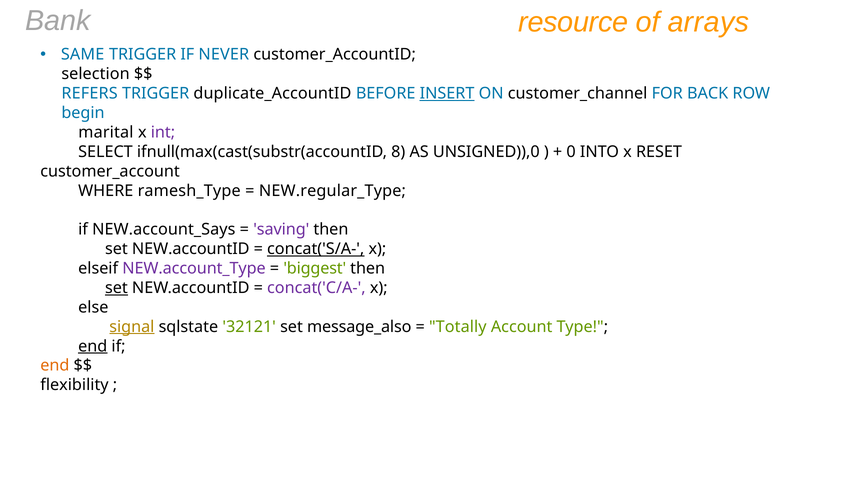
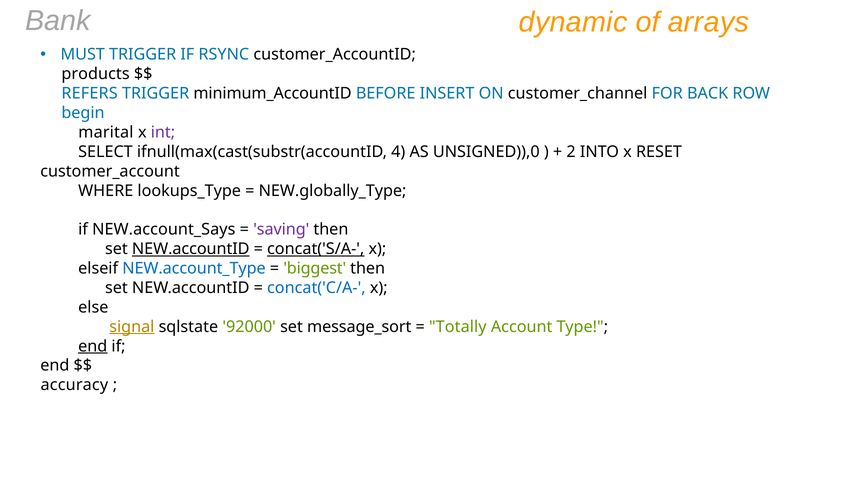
resource: resource -> dynamic (573, 22)
SAME: SAME -> MUST (83, 55)
NEVER: NEVER -> RSYNC (224, 55)
selection: selection -> products (96, 74)
duplicate_AccountID: duplicate_AccountID -> minimum_AccountID (273, 93)
INSERT underline: present -> none (447, 93)
8: 8 -> 4 (398, 152)
0: 0 -> 2 (571, 152)
ramesh_Type: ramesh_Type -> lookups_Type (189, 191)
NEW.regular_Type: NEW.regular_Type -> NEW.globally_Type (333, 191)
NEW.accountID underline: none -> present (191, 249)
NEW.account_Type colour: purple -> blue (194, 268)
set underline: present -> none (116, 288)
concat('C/A- colour: purple -> blue (316, 288)
32121: 32121 -> 92000 (249, 327)
message_also: message_also -> message_sort (359, 327)
end colour: orange -> black (55, 366)
flexibility: flexibility -> accuracy (74, 385)
